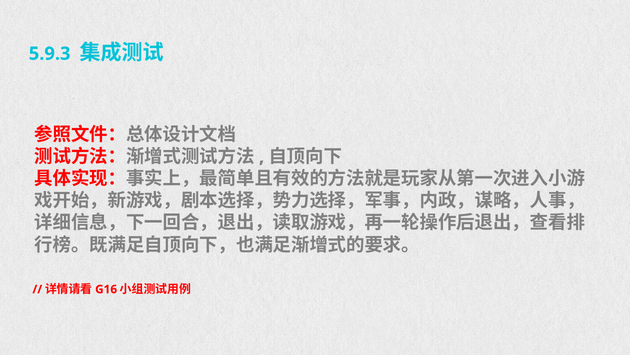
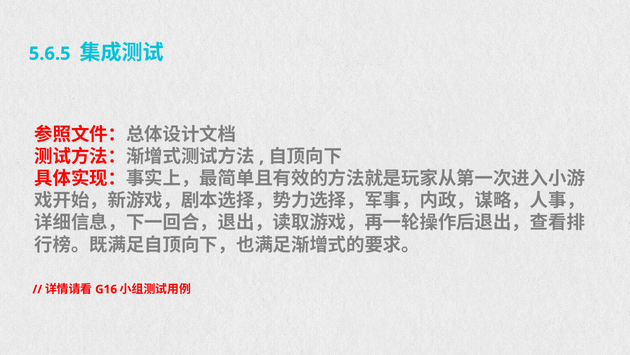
5.9.3: 5.9.3 -> 5.6.5 (50, 54)
